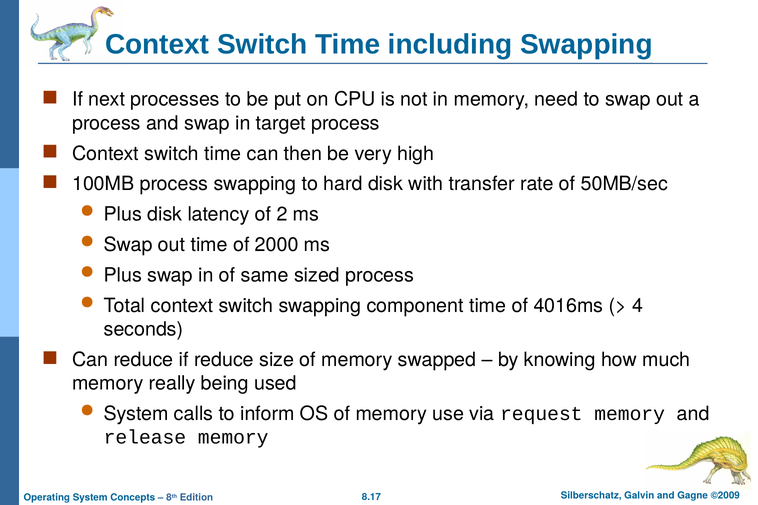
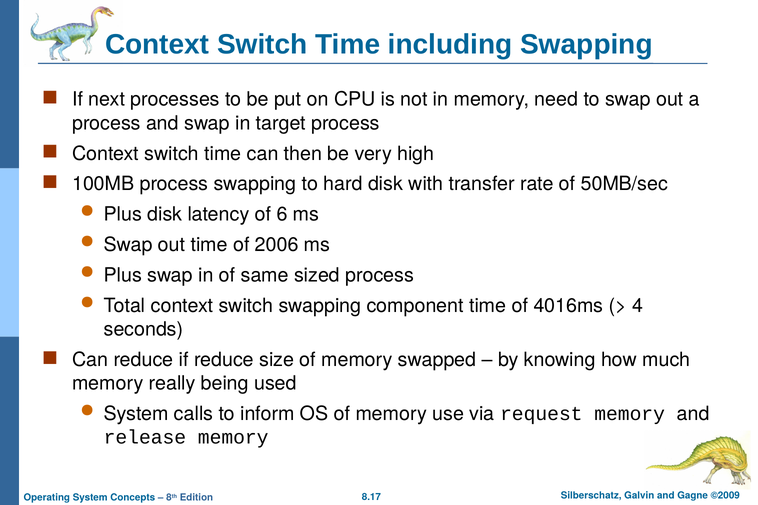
2: 2 -> 6 (282, 215)
2000: 2000 -> 2006 (277, 245)
